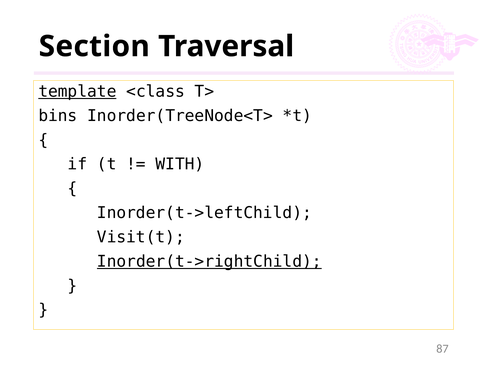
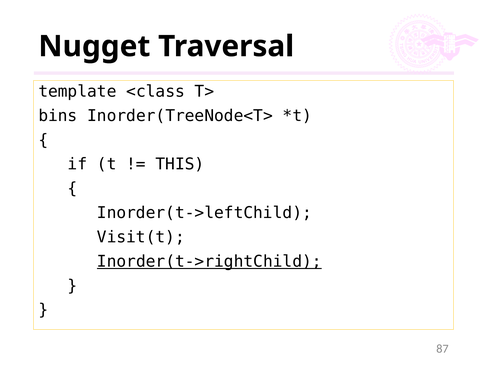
Section: Section -> Nugget (94, 46)
template underline: present -> none (77, 92)
WITH: WITH -> THIS (180, 164)
